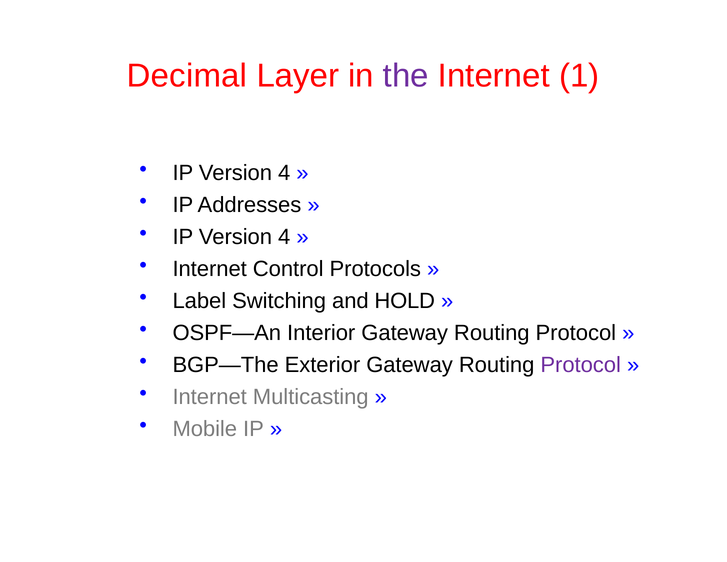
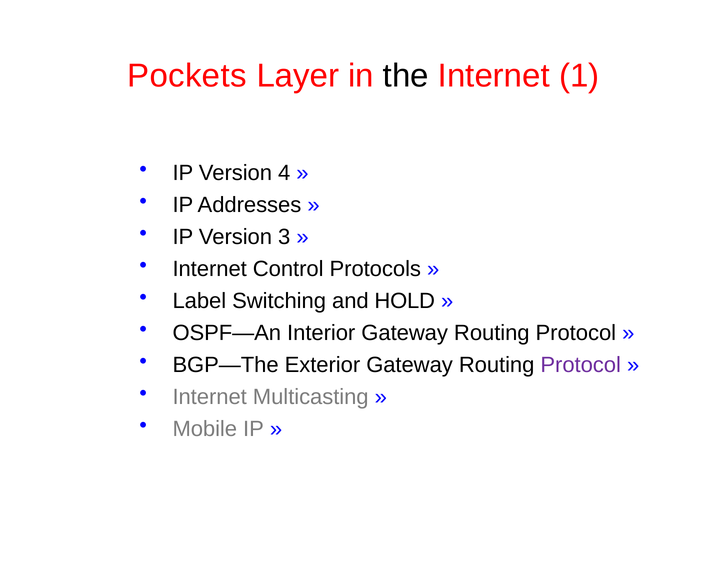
Decimal: Decimal -> Pockets (187, 76)
the colour: purple -> black (406, 76)
4: 4 -> 3 (284, 237)
